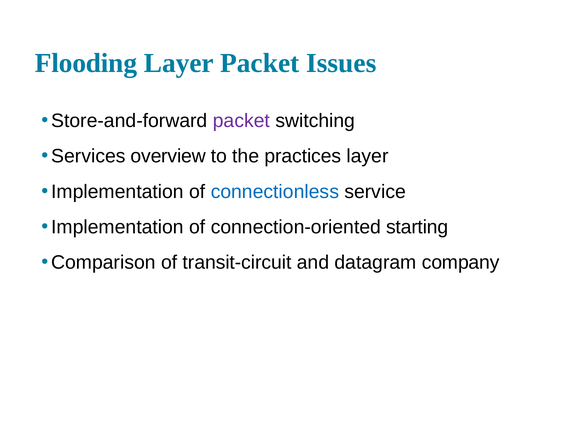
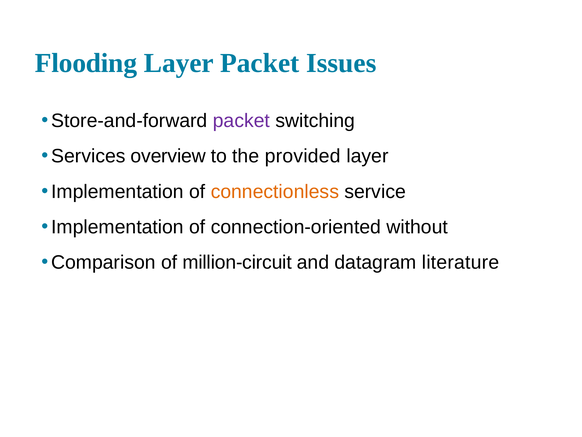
practices: practices -> provided (303, 156)
connectionless colour: blue -> orange (275, 191)
starting: starting -> without (417, 227)
transit-circuit: transit-circuit -> million-circuit (237, 262)
company: company -> literature (461, 262)
